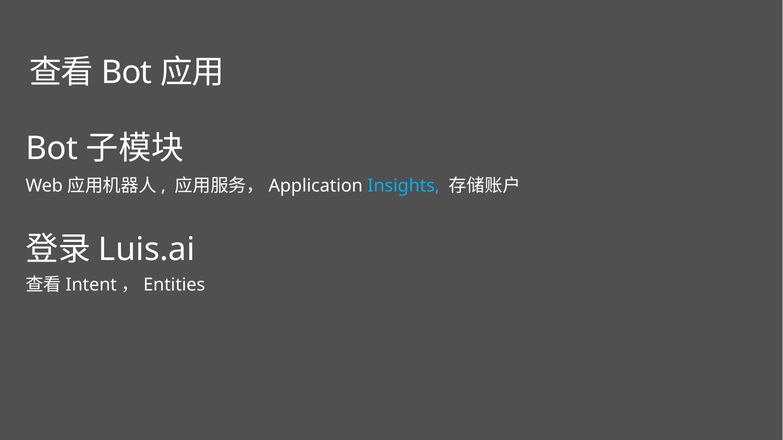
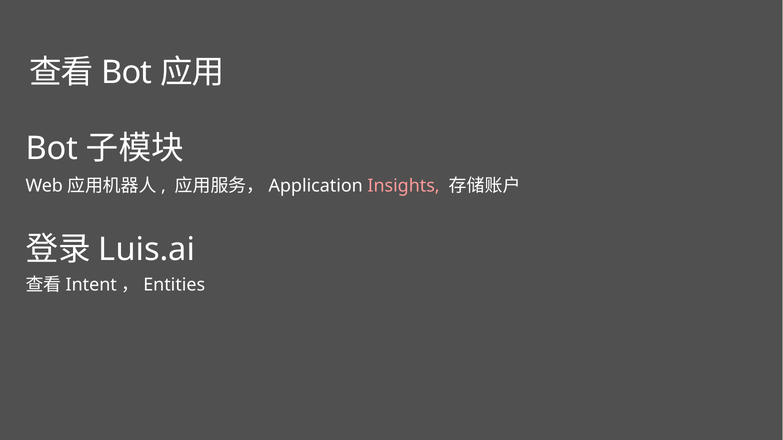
Insights colour: light blue -> pink (404, 186)
